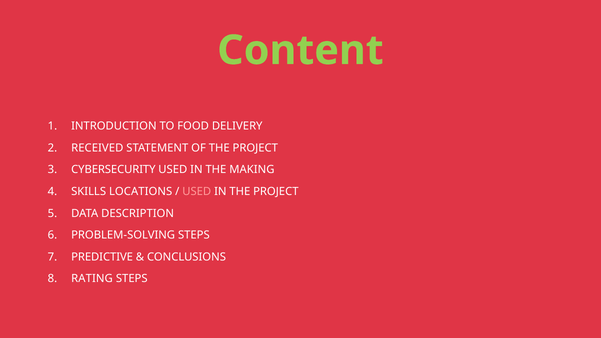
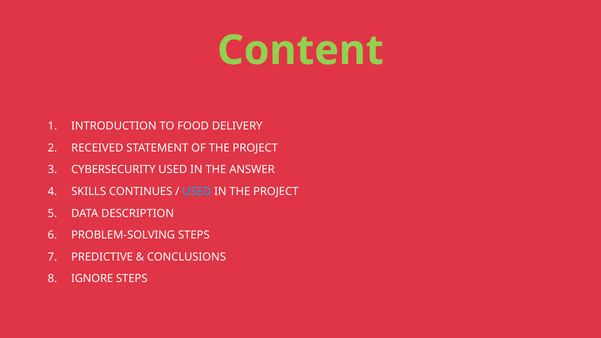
MAKING: MAKING -> ANSWER (252, 170)
LOCATIONS: LOCATIONS -> CONTINUES (141, 192)
USED colour: pink -> light blue (197, 192)
RATING: RATING -> IGNORE (92, 279)
